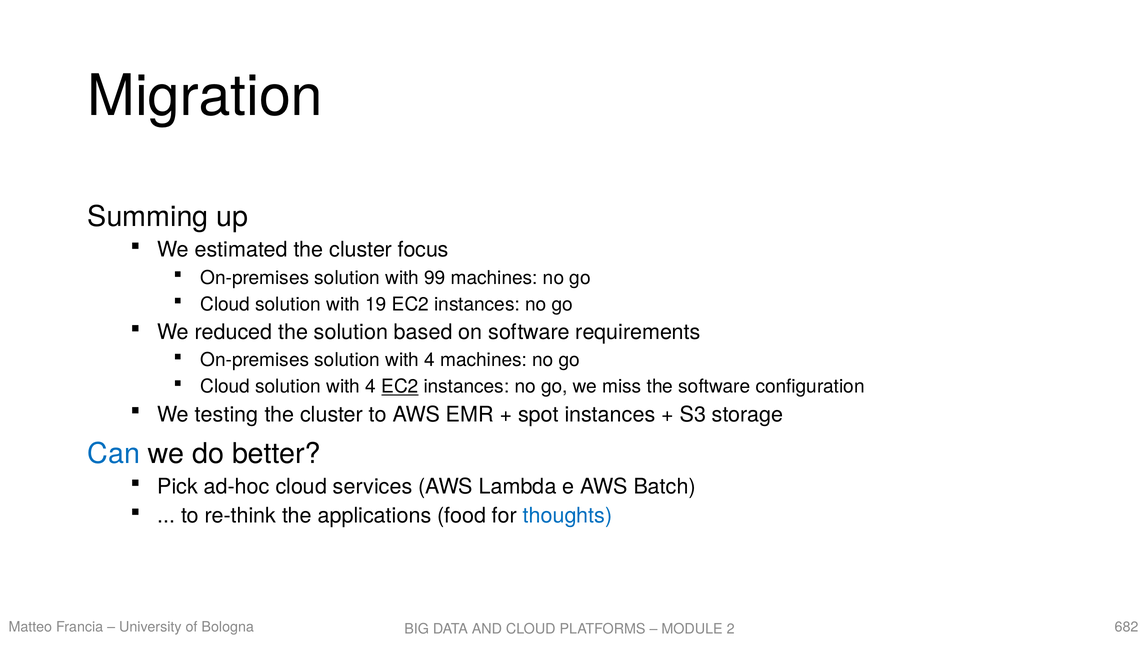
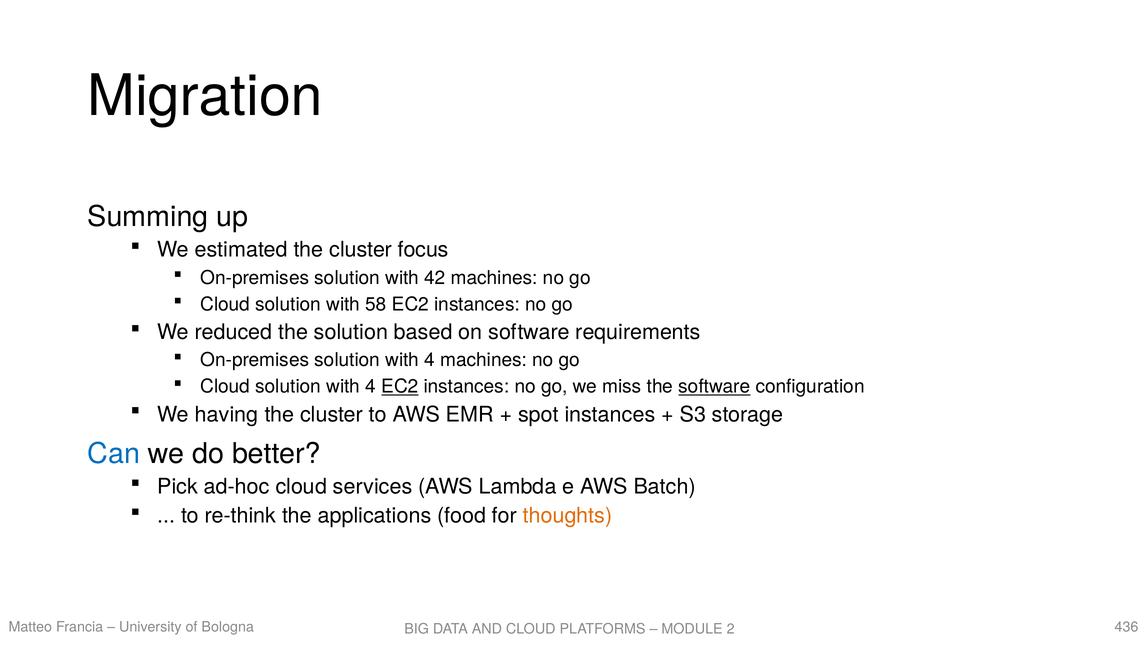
99: 99 -> 42 (435, 278)
19: 19 -> 58 (376, 304)
software underline: none -> present (714, 387)
testing: testing -> having (227, 415)
thoughts colour: blue -> orange (568, 516)
682: 682 -> 436 (1127, 627)
